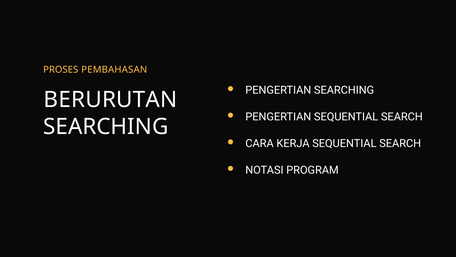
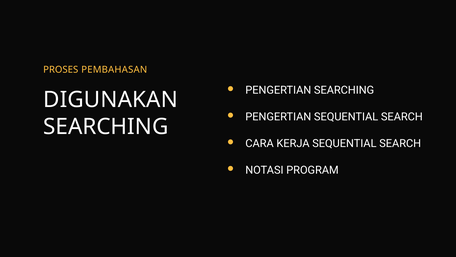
BERURUTAN: BERURUTAN -> DIGUNAKAN (111, 99)
